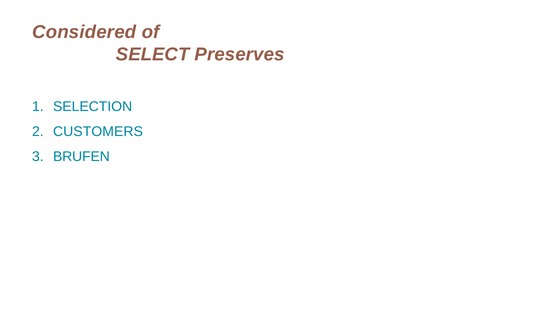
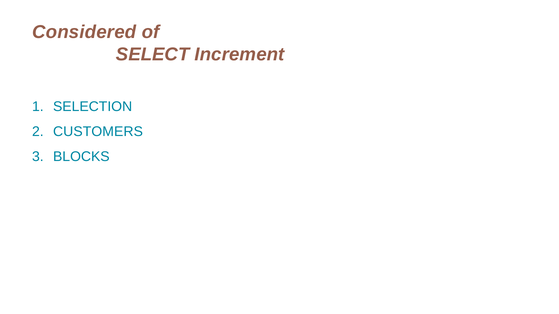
Preserves: Preserves -> Increment (240, 54)
BRUFEN: BRUFEN -> BLOCKS (81, 157)
